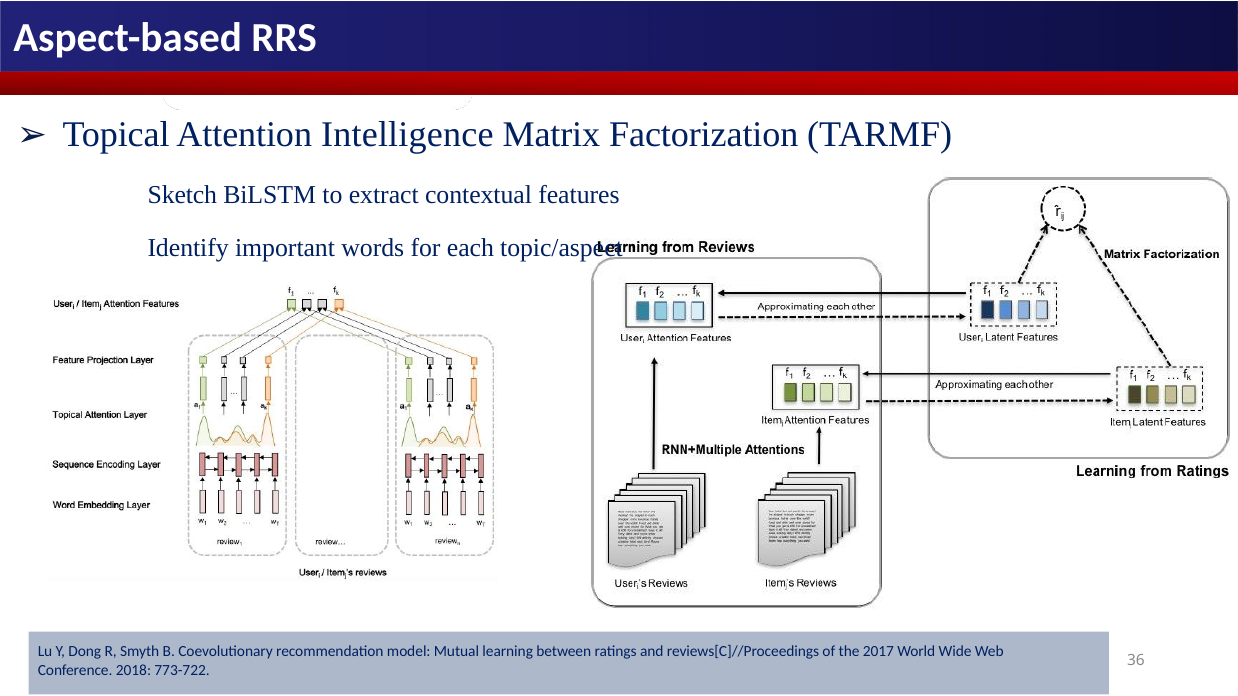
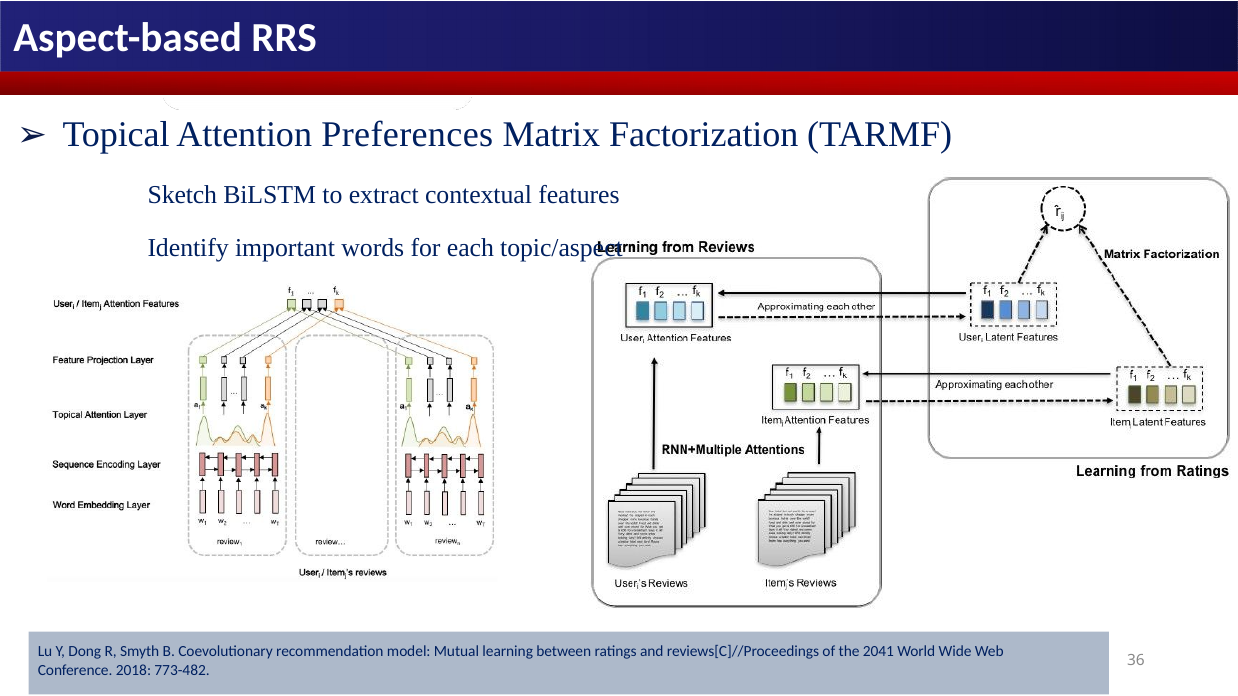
Intelligence: Intelligence -> Preferences (407, 135)
2017: 2017 -> 2041 (878, 652)
773-722: 773-722 -> 773-482 (182, 671)
